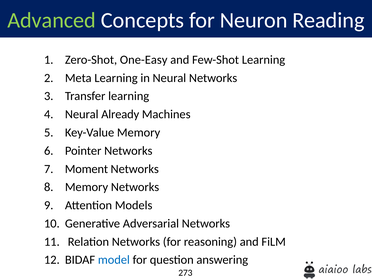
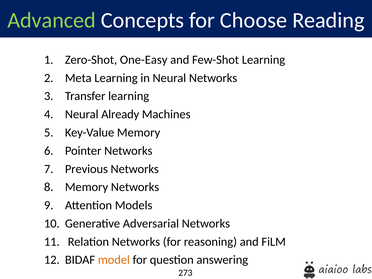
Neuron: Neuron -> Choose (254, 20)
Moment: Moment -> Previous (86, 169)
model colour: blue -> orange (114, 260)
